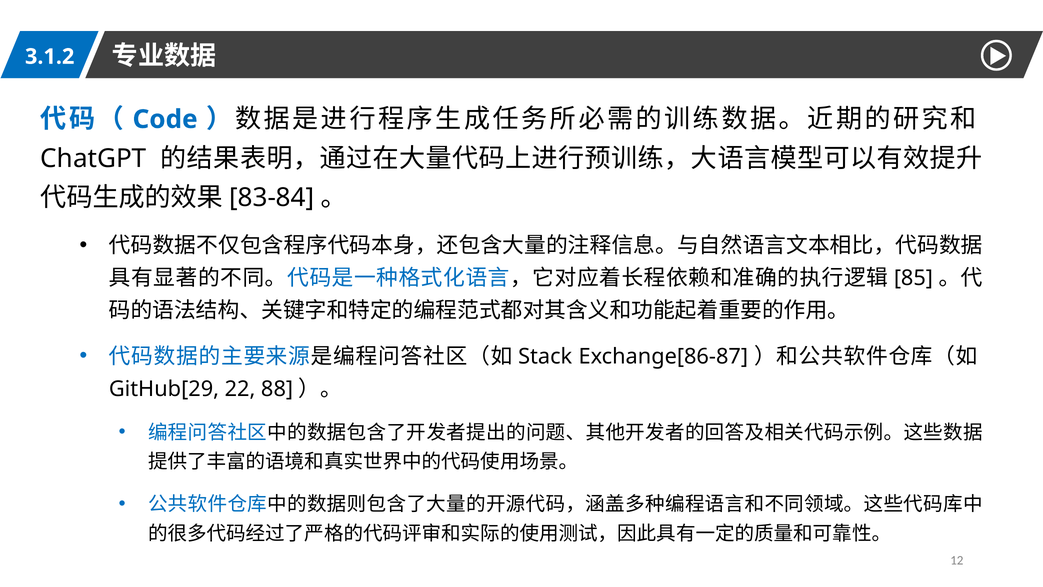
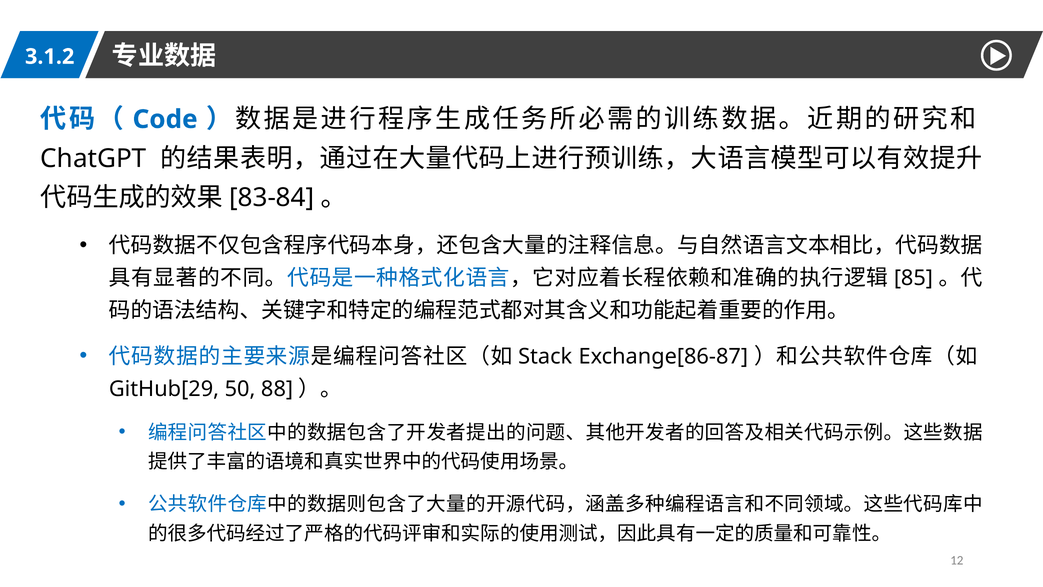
22: 22 -> 50 (240, 389)
